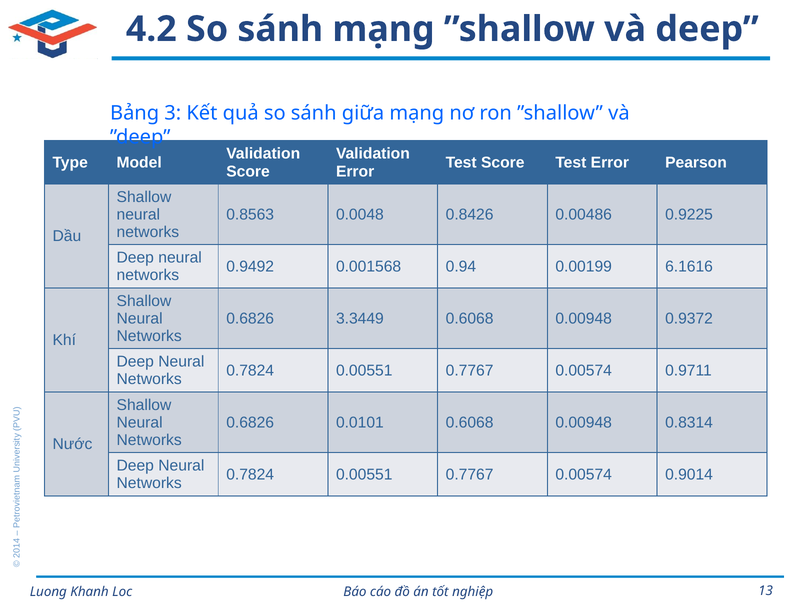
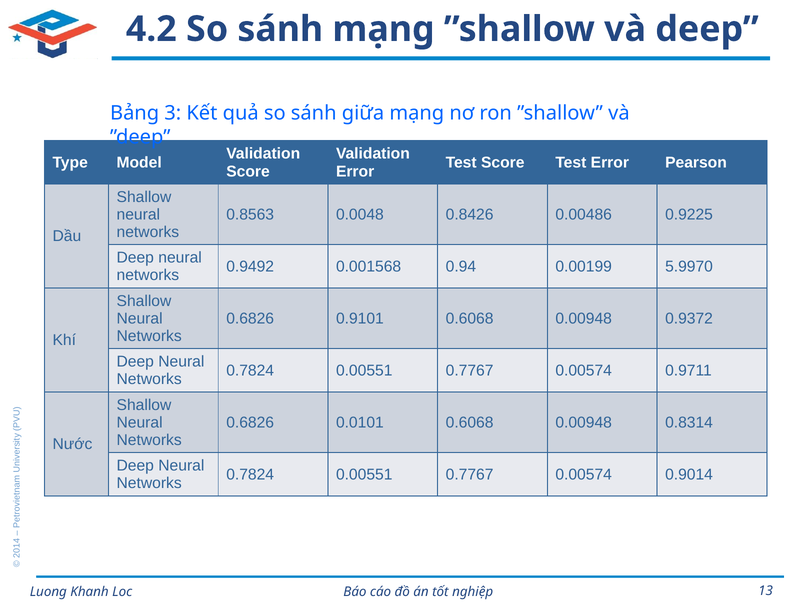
6.1616: 6.1616 -> 5.9970 (689, 267)
3.3449: 3.3449 -> 0.9101 (360, 319)
